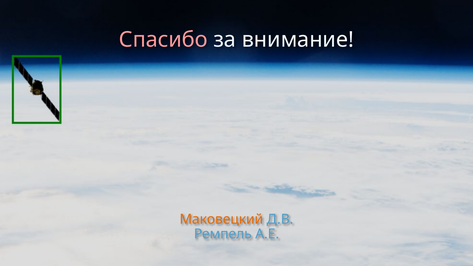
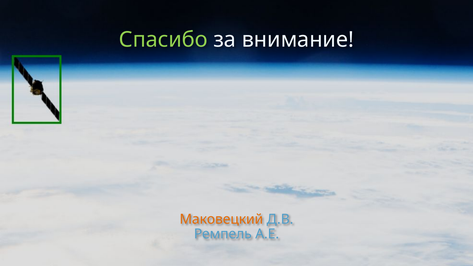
Спасибо colour: pink -> light green (163, 40)
